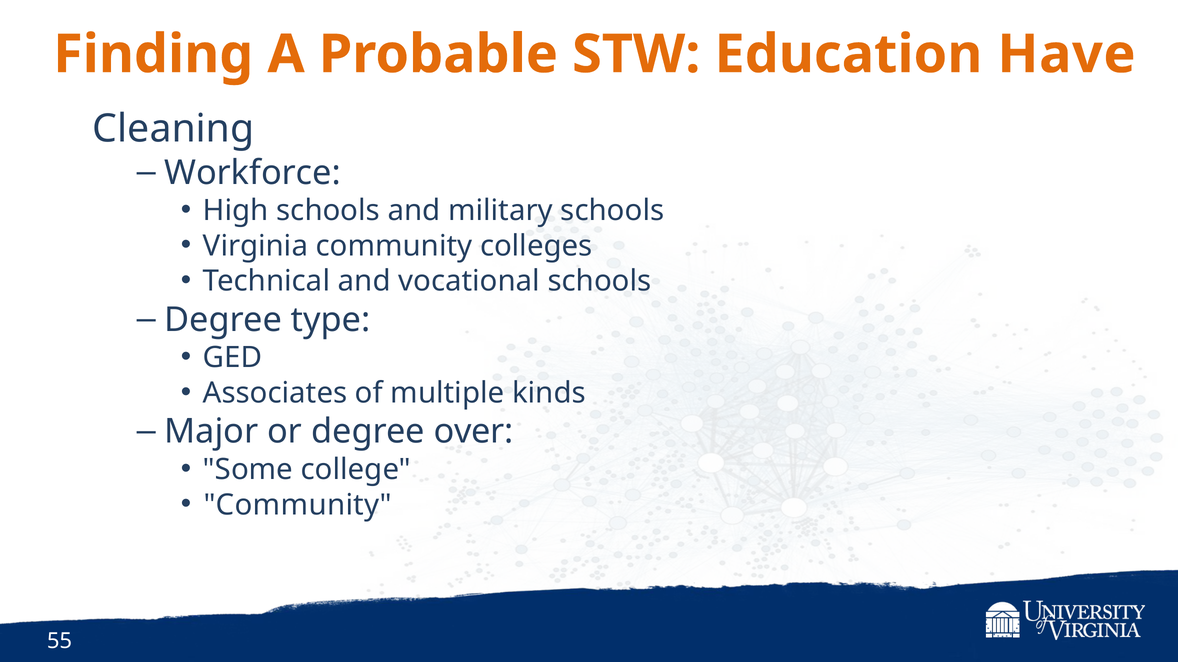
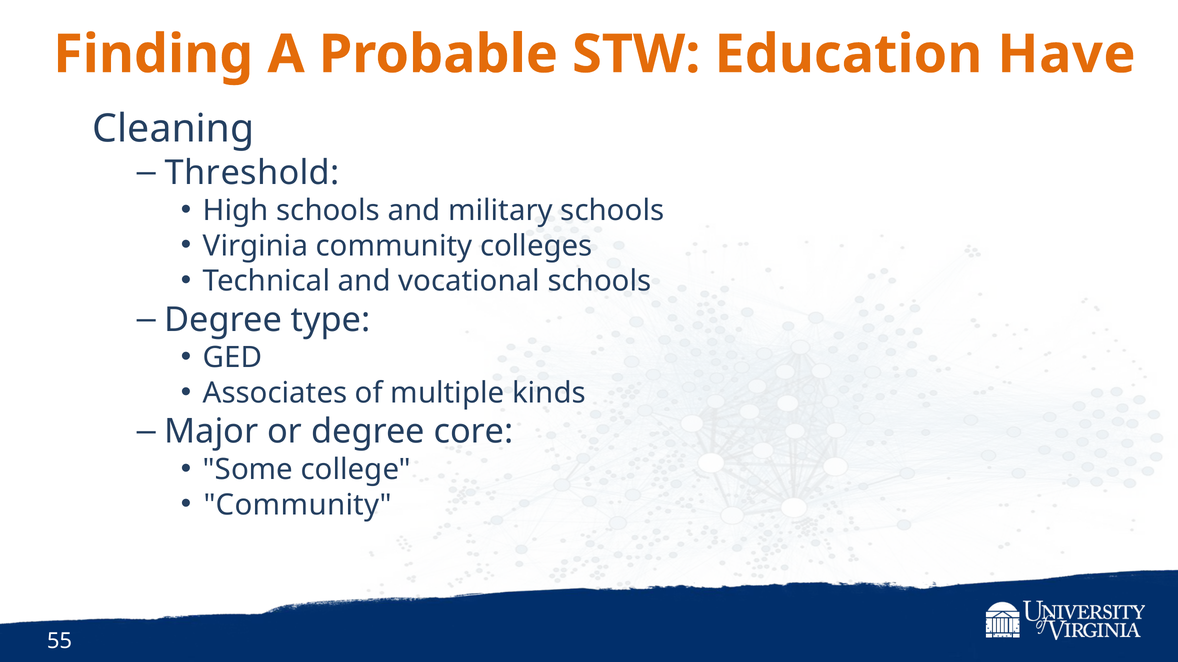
Workforce: Workforce -> Threshold (252, 173)
over: over -> core (473, 432)
